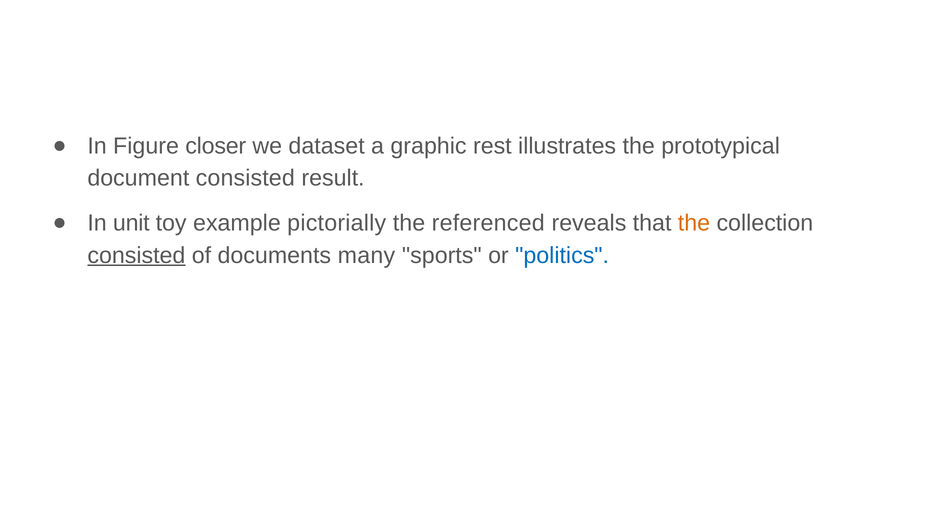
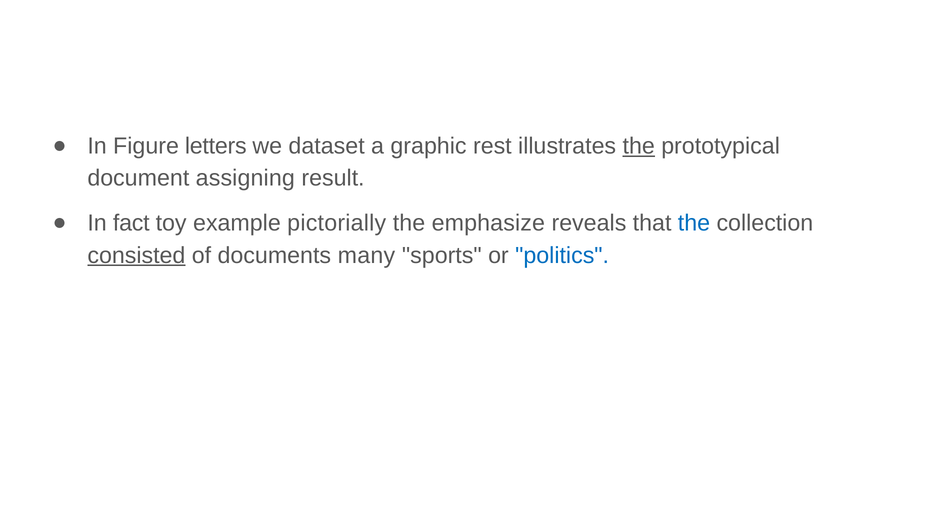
closer: closer -> letters (216, 146)
the underline: none -> present (639, 146)
document consisted: consisted -> assigning (245, 178)
unit: unit -> fact (131, 223)
referenced: referenced -> emphasize (488, 223)
the colour: orange -> blue (694, 223)
